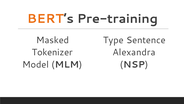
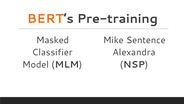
Type: Type -> Mike (113, 40)
Tokenizer: Tokenizer -> Classifier (52, 52)
